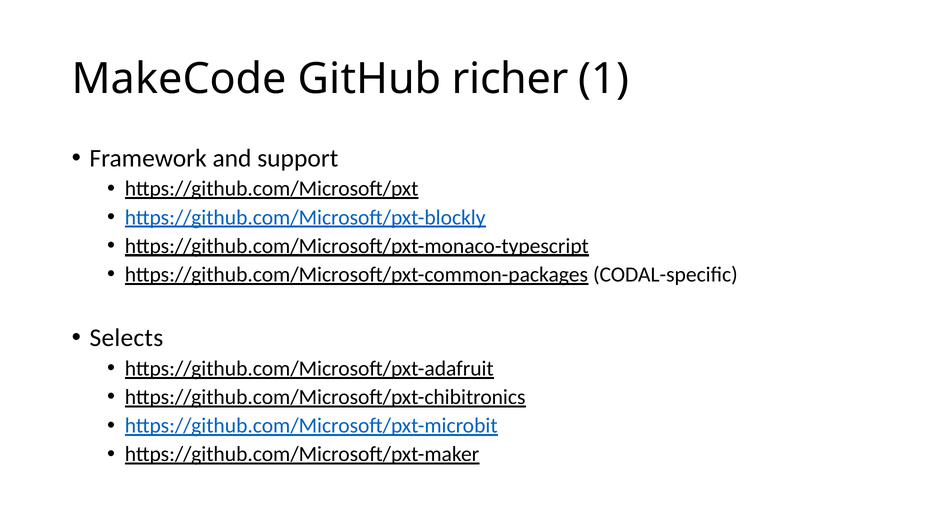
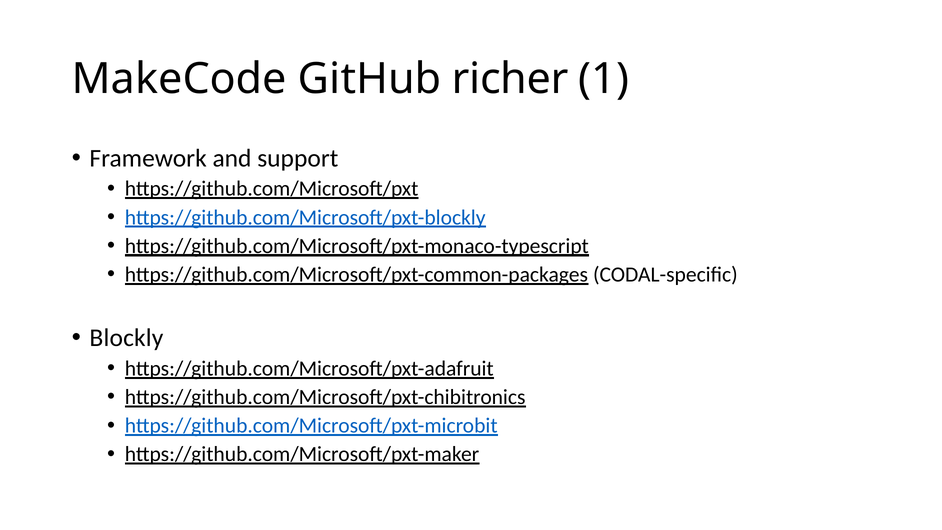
Selects: Selects -> Blockly (126, 338)
